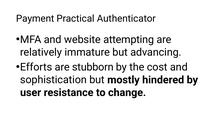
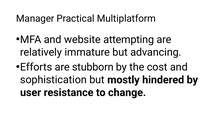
Payment: Payment -> Manager (35, 19)
Authenticator: Authenticator -> Multiplatform (126, 19)
